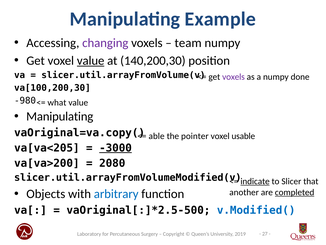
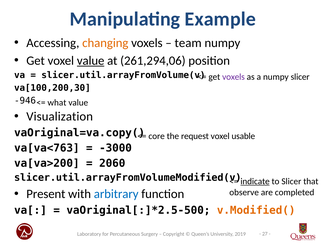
changing colour: purple -> orange (105, 43)
140,200,30: 140,200,30 -> 261,294,06 (153, 60)
numpy done: done -> slicer (300, 77)
-980: -980 -> -946 (25, 100)
Manipulating: Manipulating -> Visualization (60, 116)
able: able -> core (157, 136)
pointer: pointer -> request (195, 136)
va[va<205: va[va<205 -> va[va<763 (47, 148)
-3000 underline: present -> none (115, 148)
2080: 2080 -> 2060 (112, 163)
Objects: Objects -> Present (46, 194)
another: another -> observe (244, 192)
completed underline: present -> none (295, 192)
v.Modified( colour: blue -> orange (256, 210)
